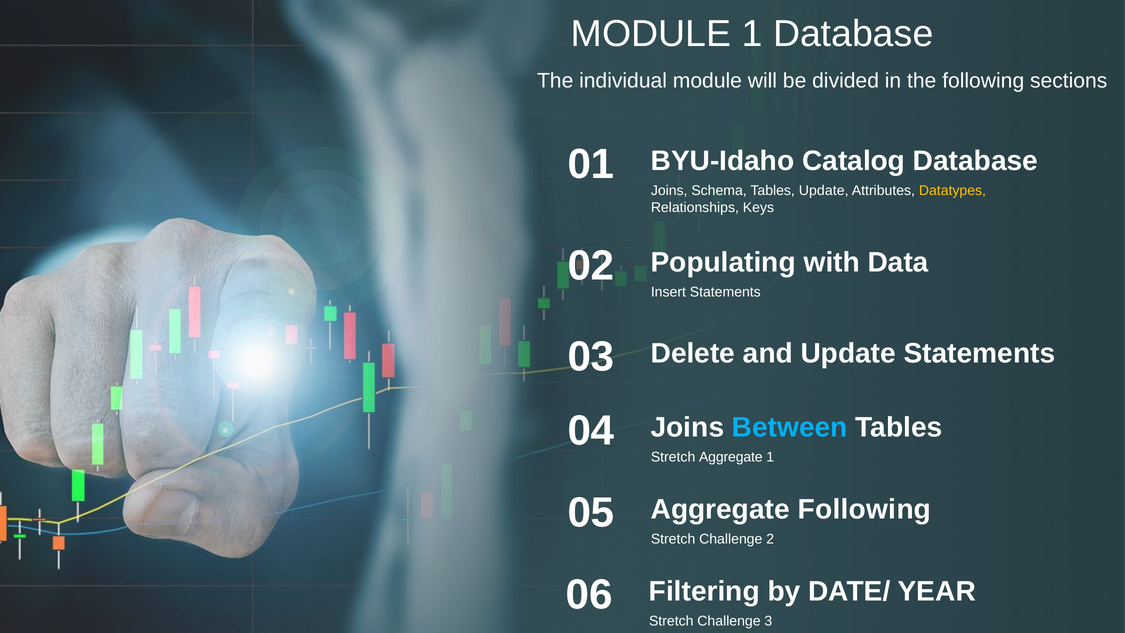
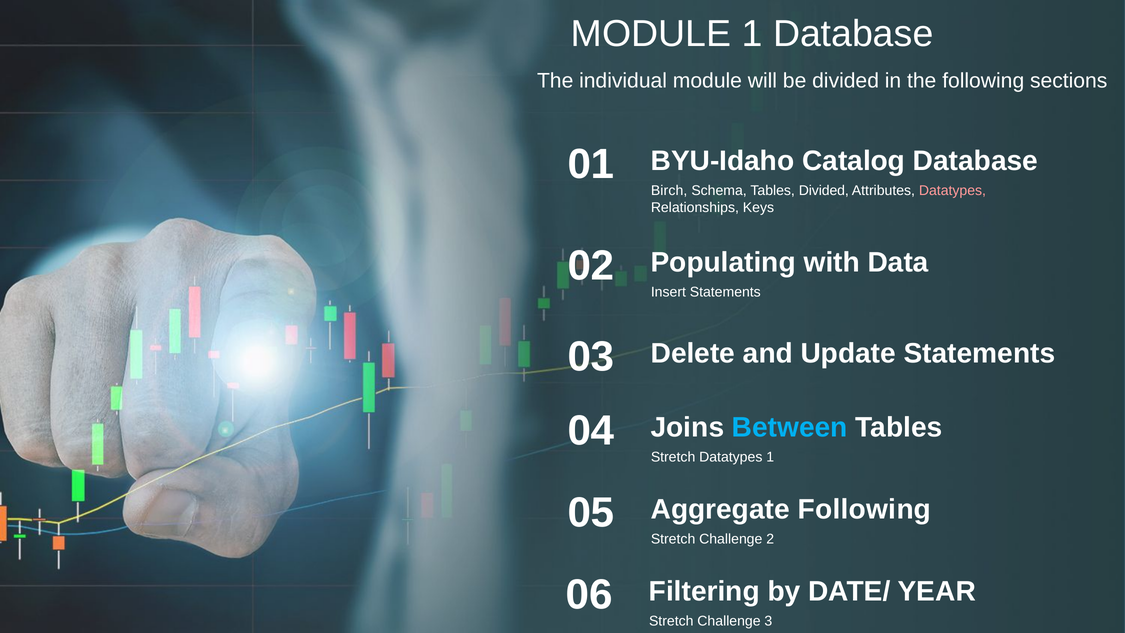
Joins: Joins -> Birch (669, 190)
Tables Update: Update -> Divided (824, 190)
Datatypes colour: yellow -> pink (952, 190)
Stretch Aggregate: Aggregate -> Datatypes (731, 457)
